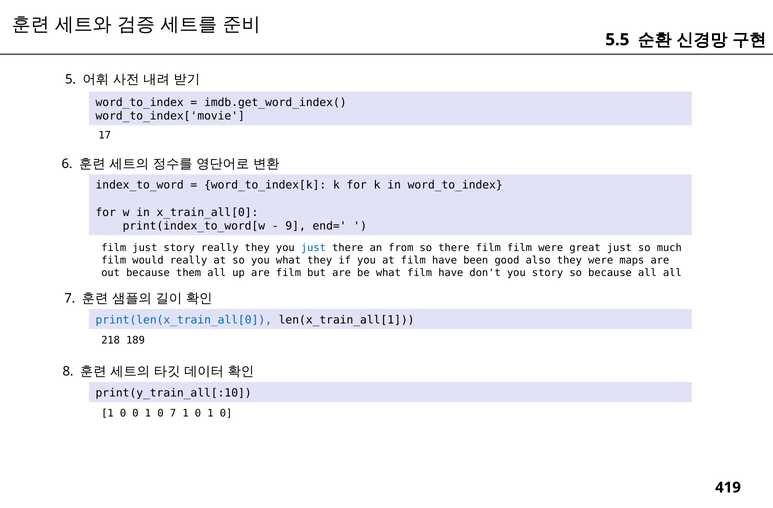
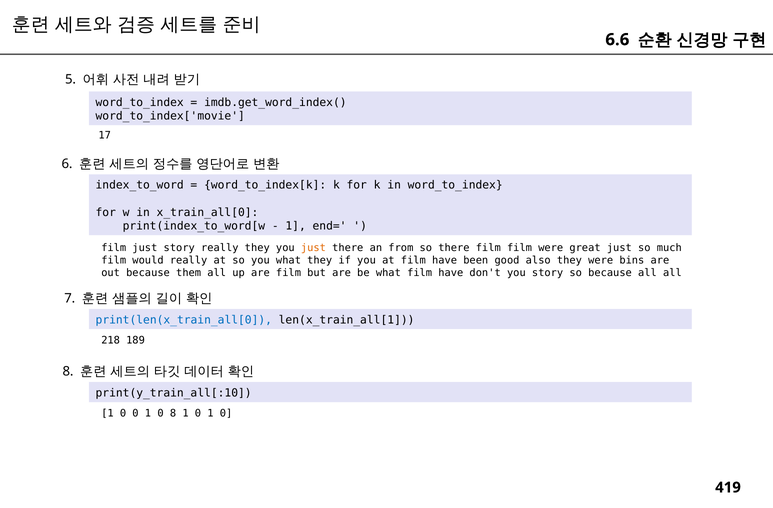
5.5: 5.5 -> 6.6 (617, 40)
9: 9 -> 1 (296, 226)
just colour: blue -> orange (313, 248)
maps: maps -> bins (632, 260)
0 7: 7 -> 8 (173, 413)
